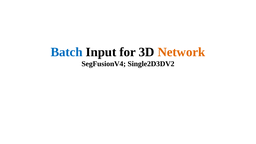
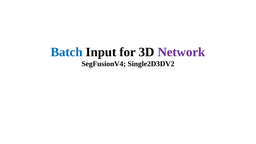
Network colour: orange -> purple (181, 52)
